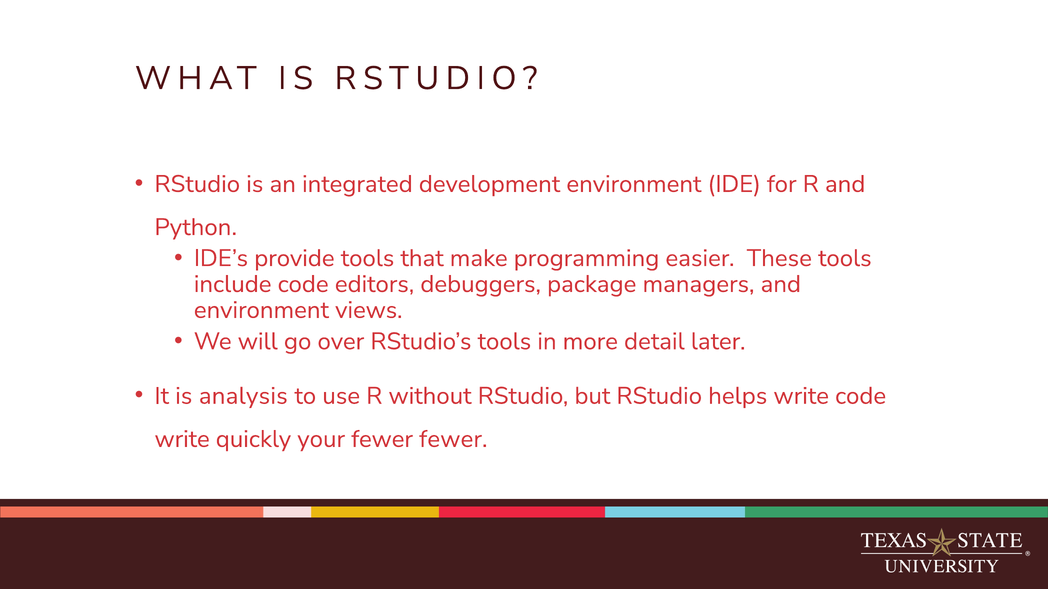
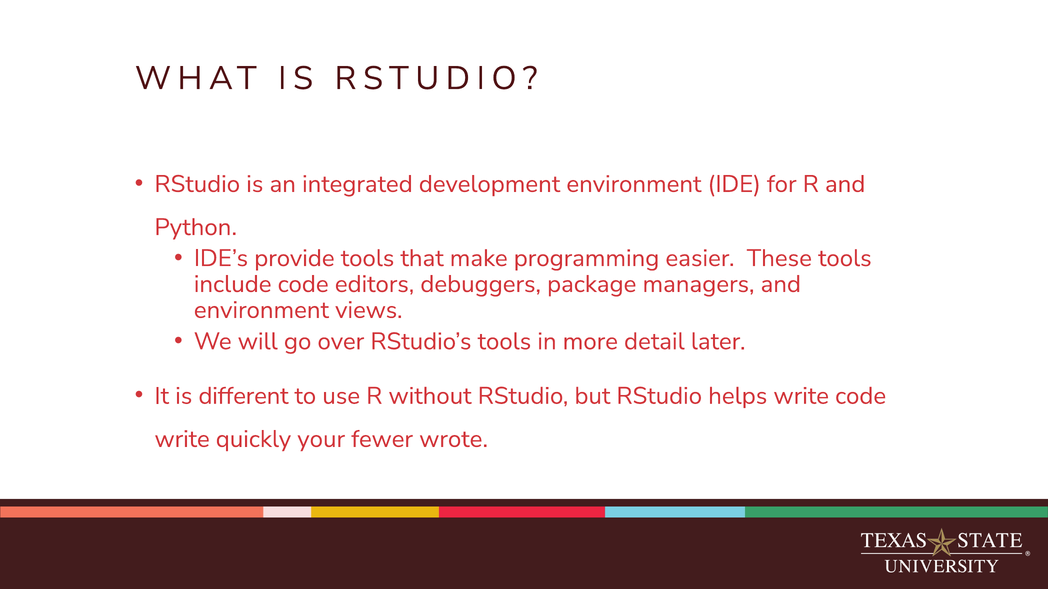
analysis: analysis -> different (244, 396)
fewer fewer: fewer -> wrote (454, 439)
